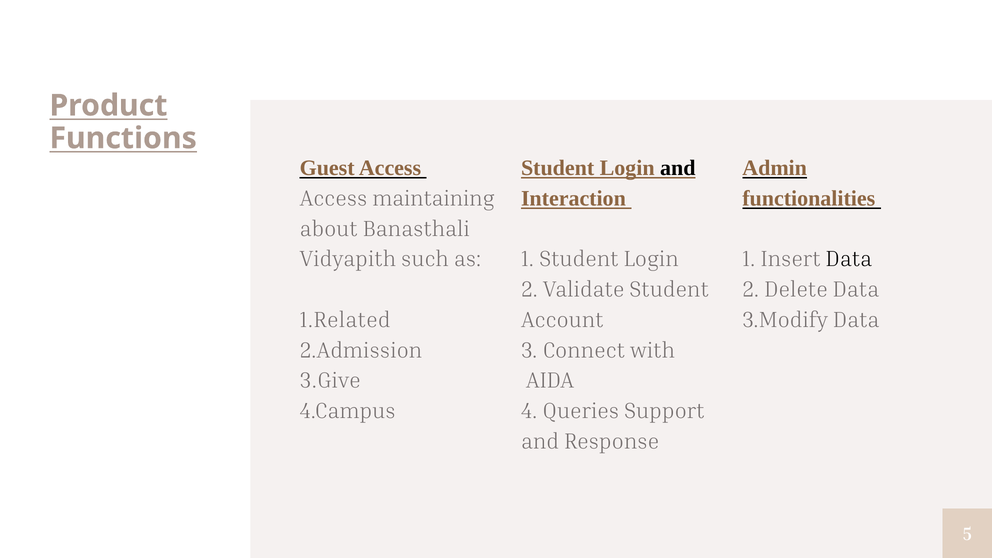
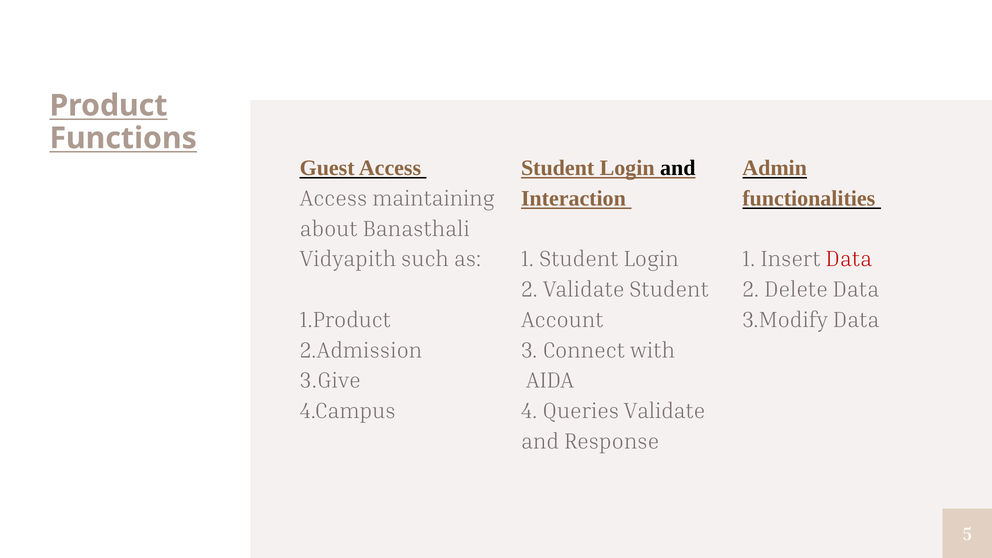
Data colour: black -> red (849, 259)
1.Related: 1.Related -> 1.Product (345, 320)
Queries Support: Support -> Validate (665, 411)
